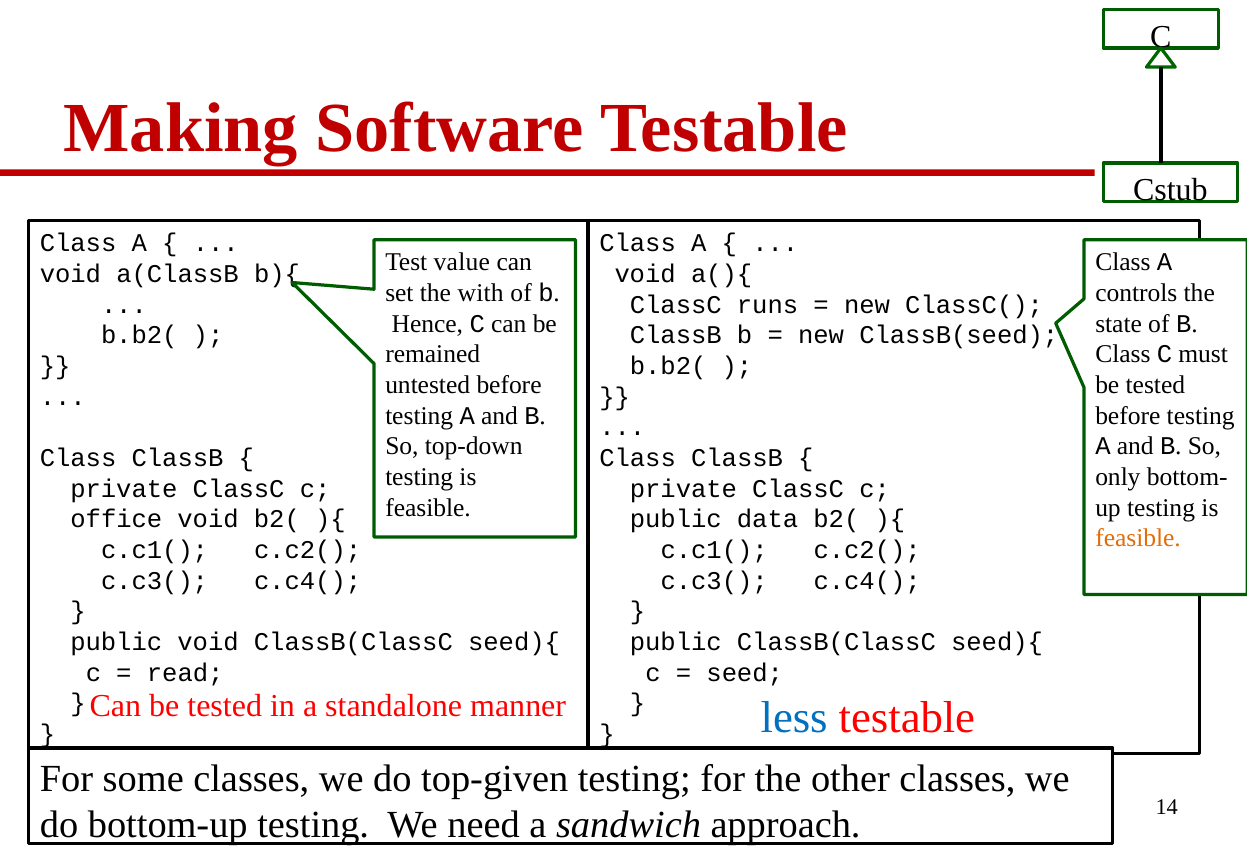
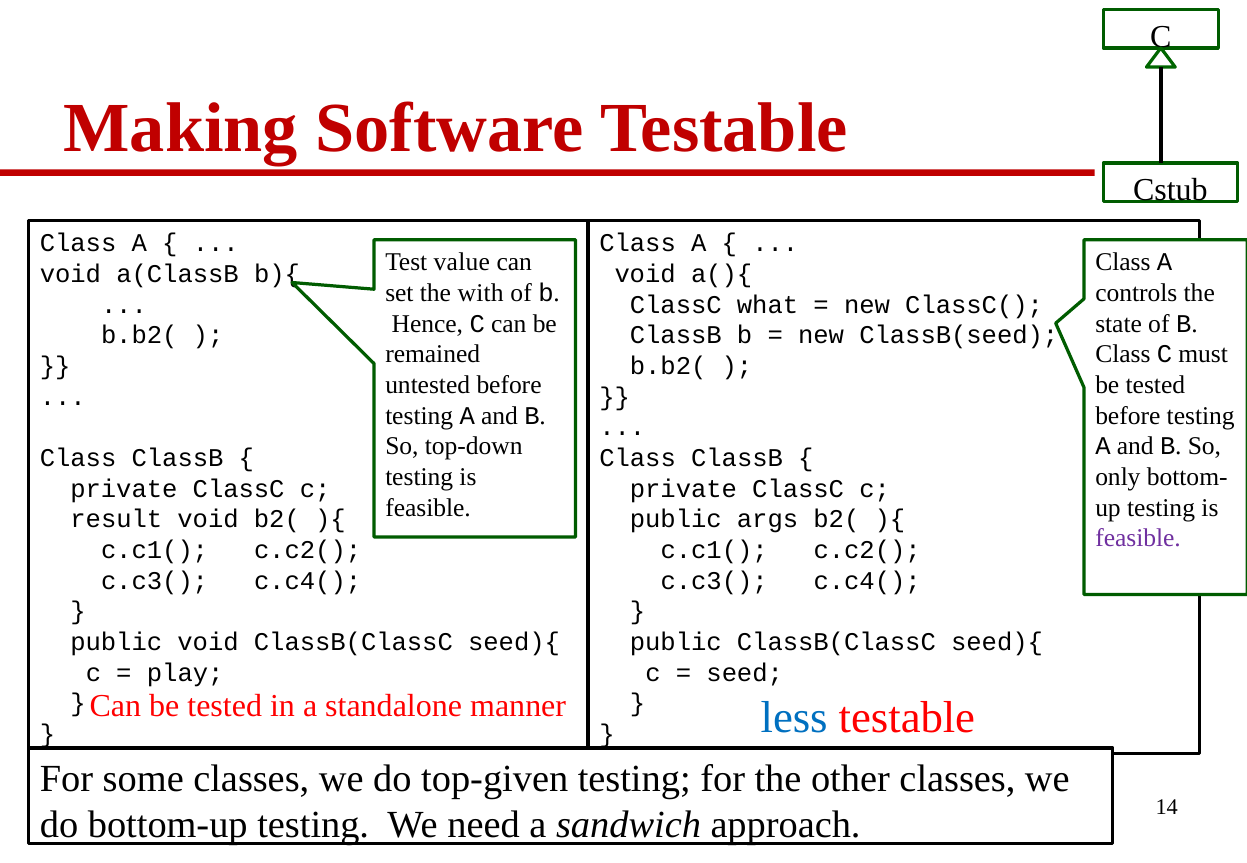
runs: runs -> what (768, 305)
office: office -> result (116, 520)
data: data -> args (768, 520)
feasible colour: orange -> purple (1138, 539)
read: read -> play (185, 673)
